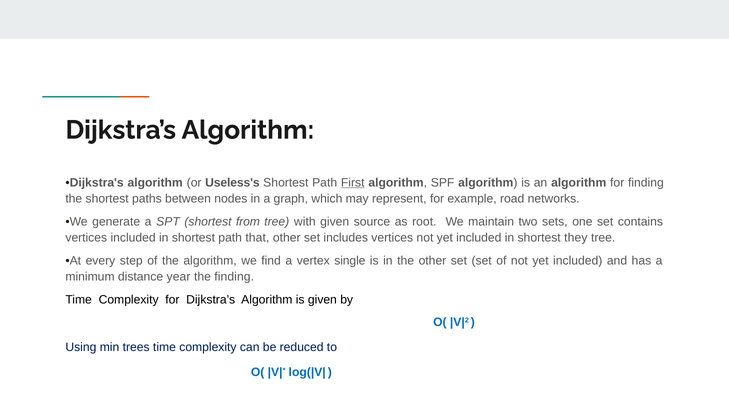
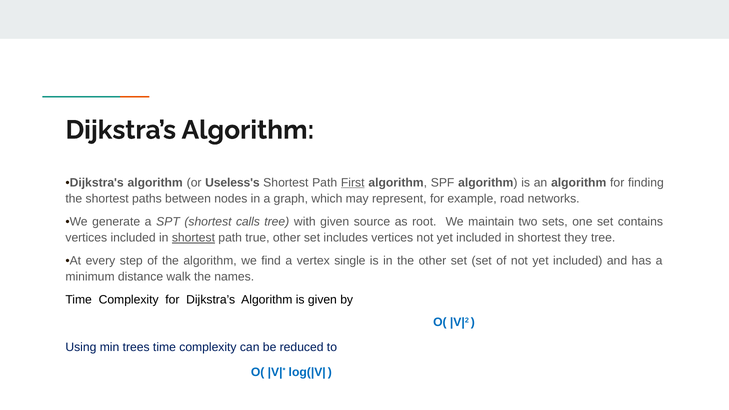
from: from -> calls (248, 222)
shortest underline: none -> present (193, 238)
that: that -> true (257, 238)
year: year -> walk (179, 277)
the finding: finding -> names (234, 277)
